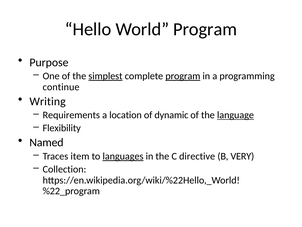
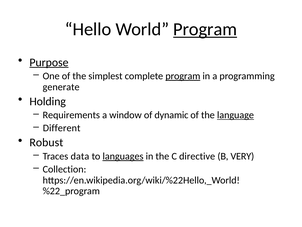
Program underline: none -> present (205, 29)
Purpose underline: none -> present (49, 62)
simplest underline: present -> none (105, 76)
continue: continue -> generate (61, 87)
Writing: Writing -> Holding (48, 101)
location: location -> window (126, 115)
Flexibility: Flexibility -> Different (62, 128)
Named: Named -> Robust (46, 142)
item: item -> data (80, 156)
